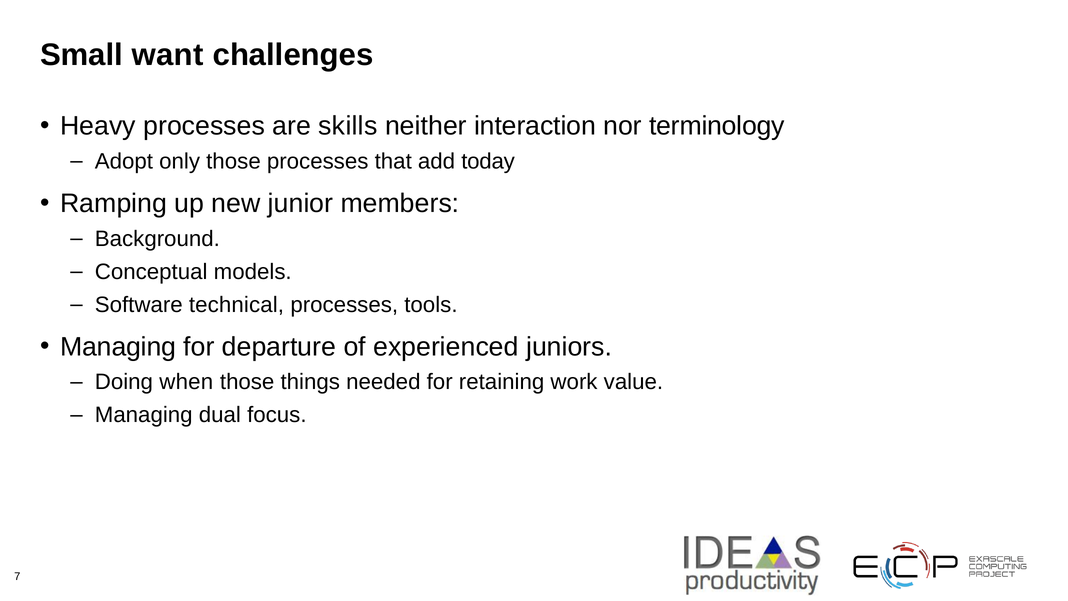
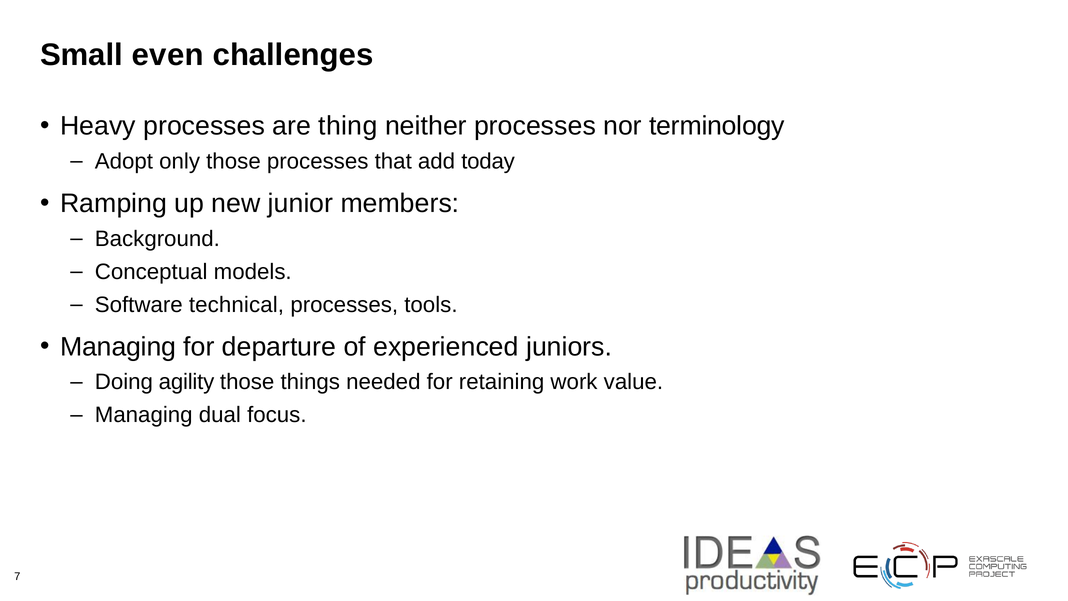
want: want -> even (168, 55)
skills: skills -> thing (348, 126)
neither interaction: interaction -> processes (535, 126)
when: when -> agility (187, 382)
